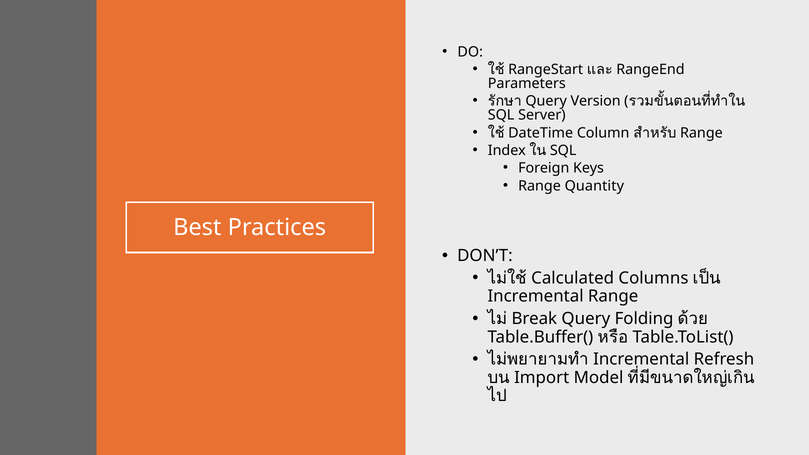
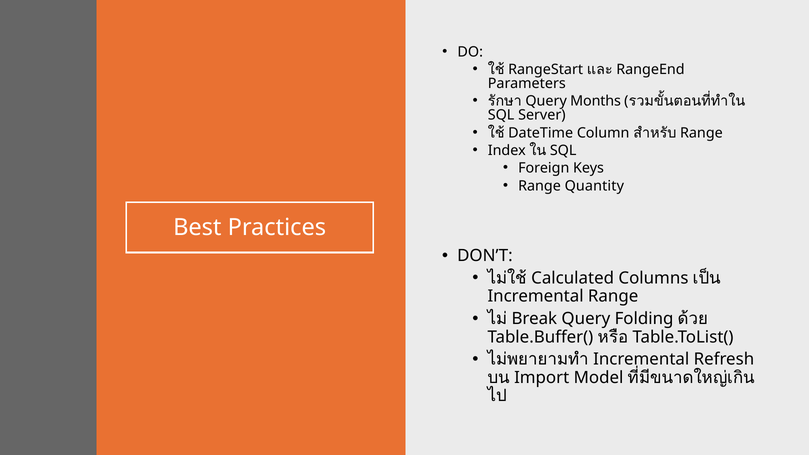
Version: Version -> Months (596, 101)
